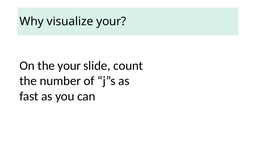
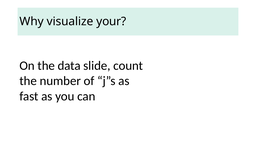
the your: your -> data (69, 66)
